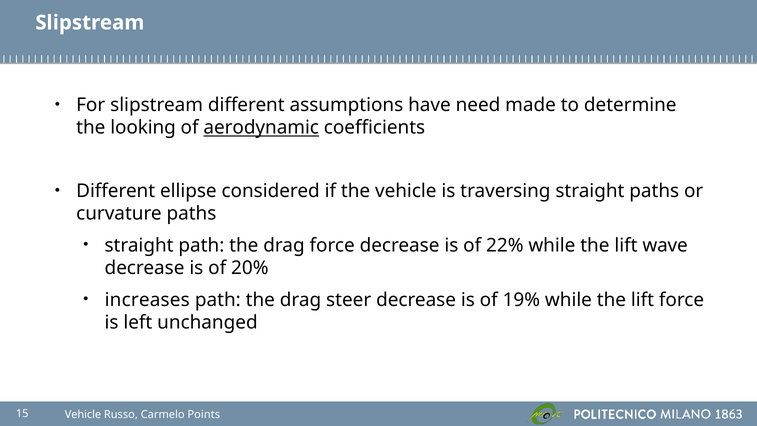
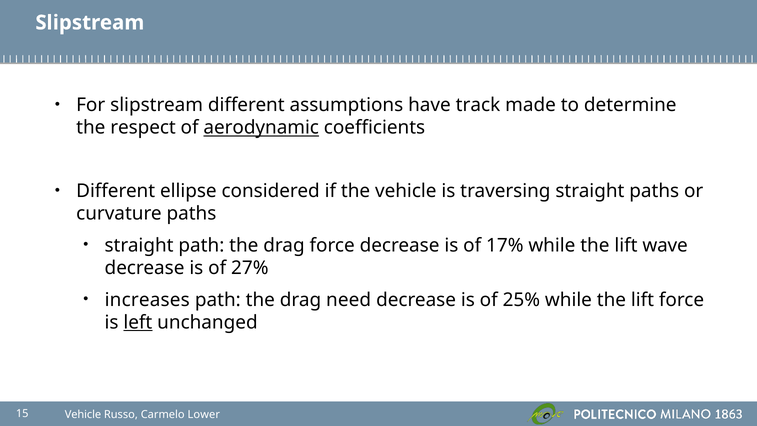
need: need -> track (478, 105)
looking: looking -> respect (143, 128)
22%: 22% -> 17% (505, 245)
20%: 20% -> 27% (250, 268)
steer: steer -> need (349, 300)
19%: 19% -> 25% (521, 300)
left underline: none -> present (138, 322)
Points: Points -> Lower (204, 414)
